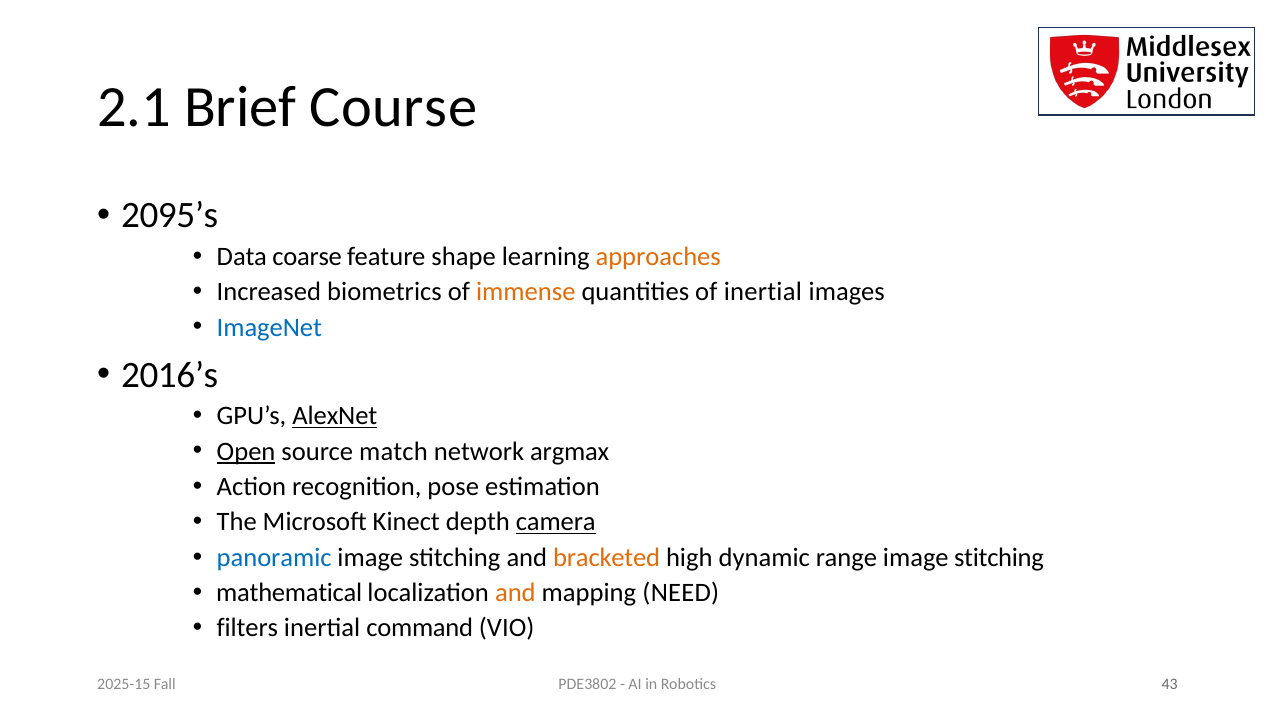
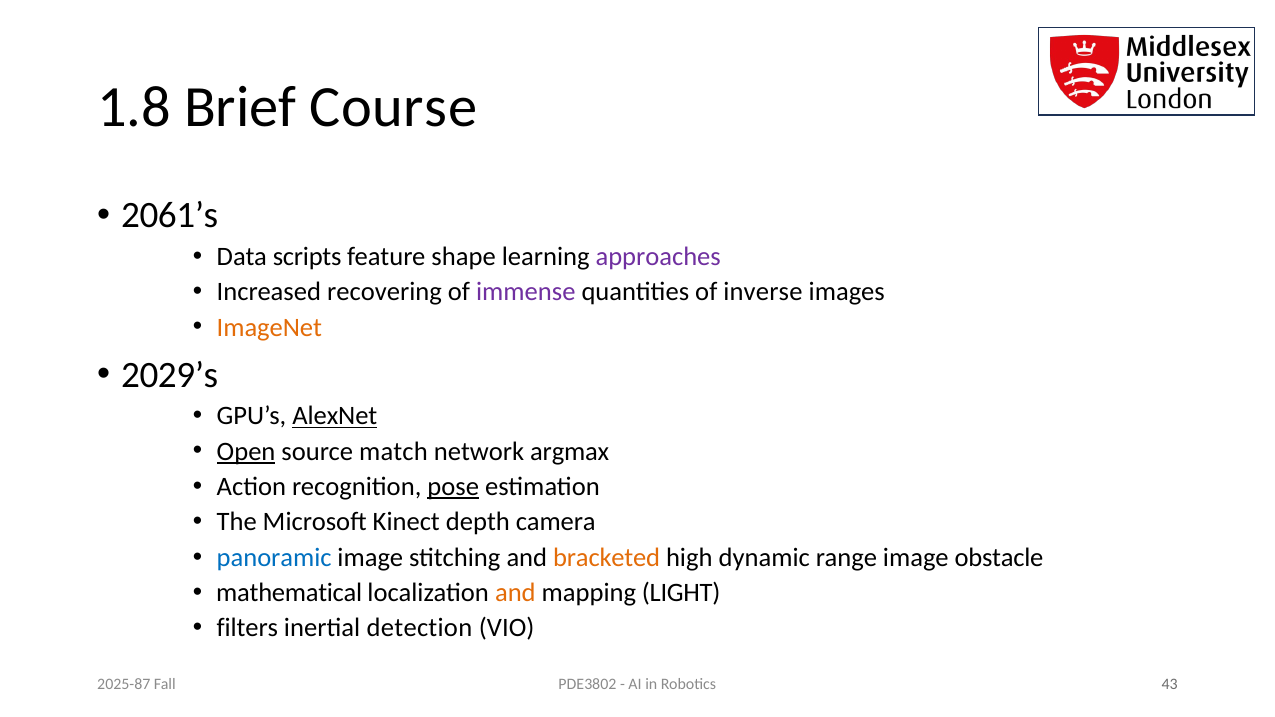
2.1: 2.1 -> 1.8 (134, 107)
2095’s: 2095’s -> 2061’s (170, 215)
coarse: coarse -> scripts (307, 257)
approaches colour: orange -> purple (658, 257)
biometrics: biometrics -> recovering (384, 292)
immense colour: orange -> purple (526, 292)
of inertial: inertial -> inverse (763, 292)
ImageNet colour: blue -> orange (269, 327)
2016’s: 2016’s -> 2029’s (170, 375)
pose underline: none -> present (453, 487)
camera underline: present -> none (556, 522)
range image stitching: stitching -> obstacle (999, 557)
NEED: NEED -> LIGHT (681, 593)
command: command -> detection (419, 628)
2025-15: 2025-15 -> 2025-87 (124, 685)
